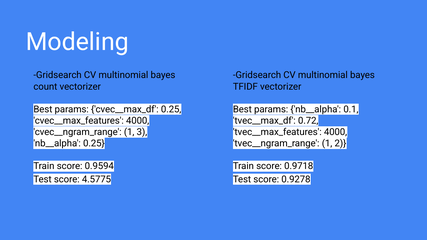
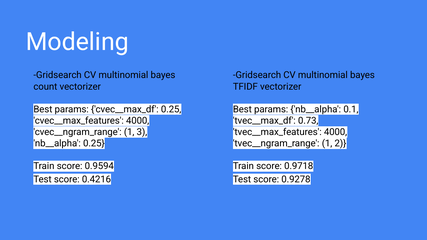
0.72: 0.72 -> 0.73 (308, 121)
4.5775: 4.5775 -> 0.4216 (96, 179)
